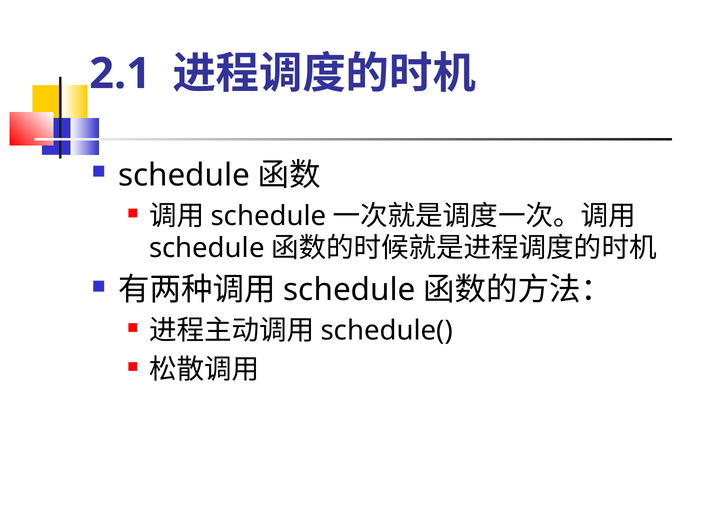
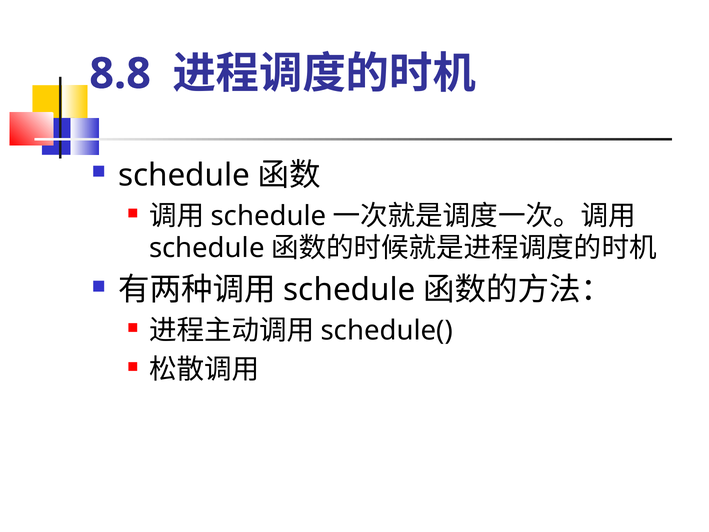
2.1: 2.1 -> 8.8 (120, 74)
